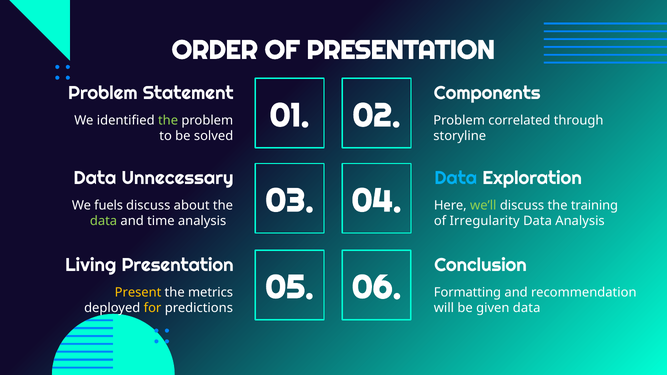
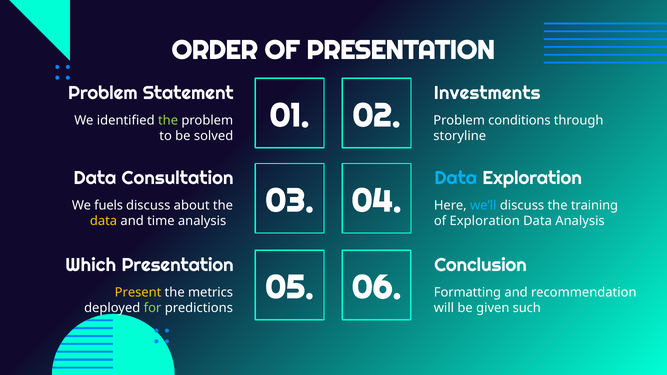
Components: Components -> Investments (487, 93)
correlated: correlated -> conditions (519, 121)
Unnecessary: Unnecessary -> Consultation (177, 178)
we’ll colour: light green -> light blue (483, 206)
data colour: light green -> yellow (104, 221)
of Irregularity: Irregularity -> Exploration (485, 221)
Living: Living -> Which (91, 265)
for colour: yellow -> light green (153, 308)
given data: data -> such (527, 308)
